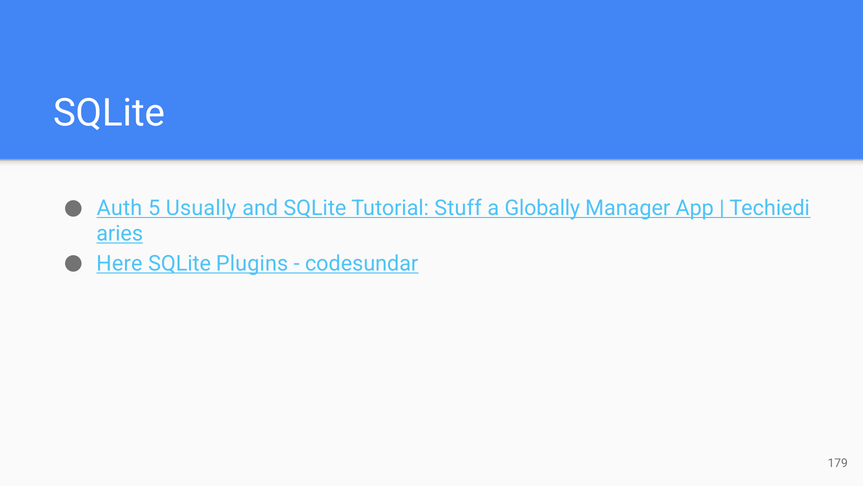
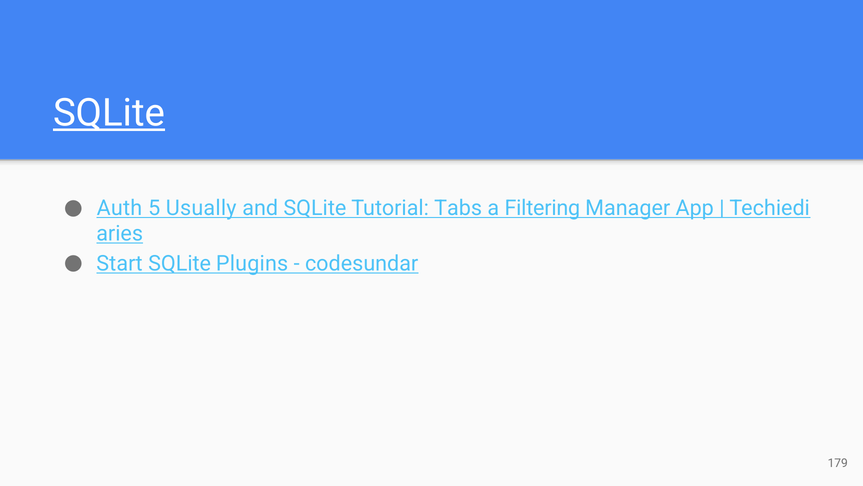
SQLite underline: none -> present (109, 113)
Stuff: Stuff -> Tabs (458, 208)
Globally: Globally -> Filtering (542, 208)
Here: Here -> Start (119, 263)
